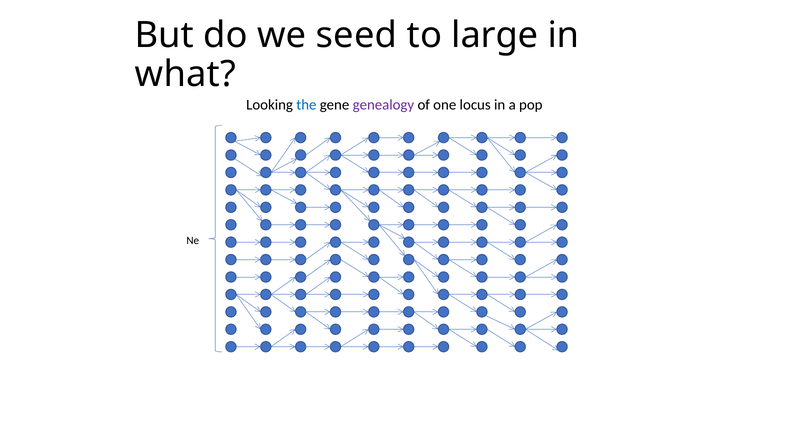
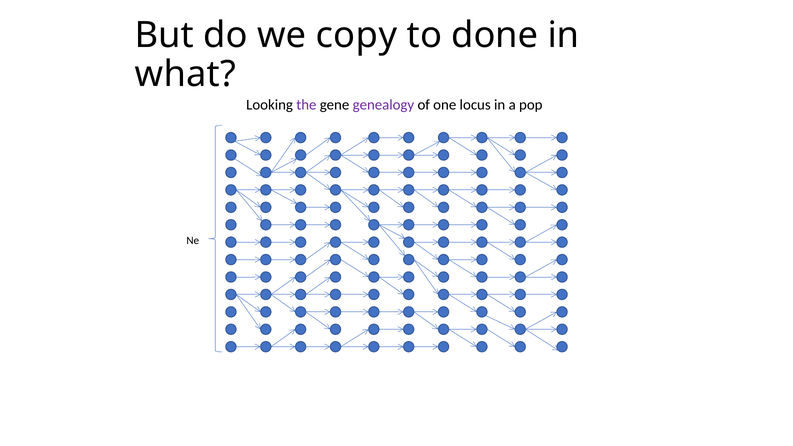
seed: seed -> copy (356, 35)
large: large -> done (495, 35)
the colour: blue -> purple (306, 105)
